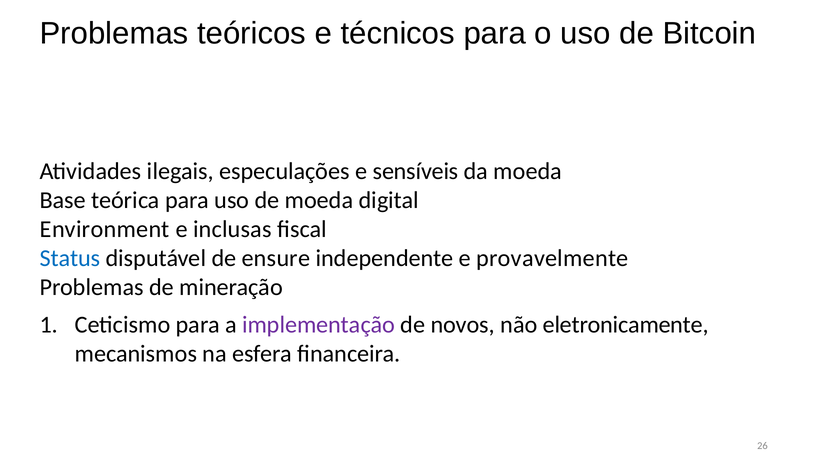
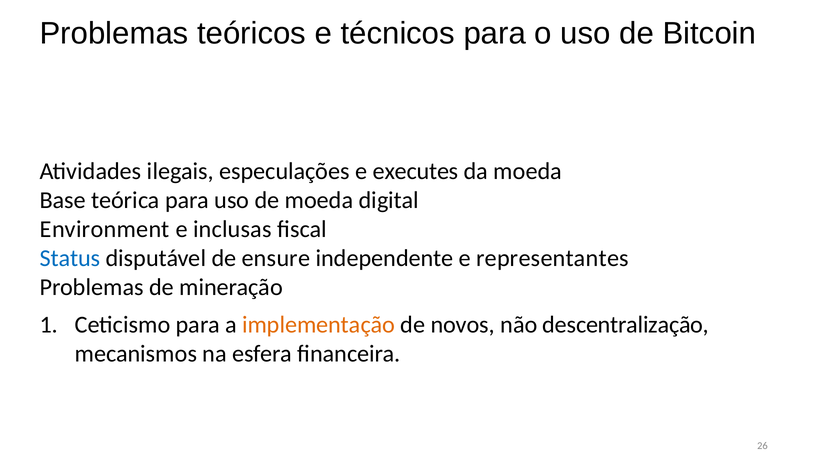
sensíveis: sensíveis -> executes (416, 171)
provavelmente: provavelmente -> representantes (552, 258)
implementação colour: purple -> orange (319, 325)
eletronicamente: eletronicamente -> descentralização (626, 325)
